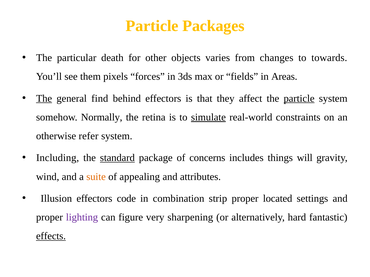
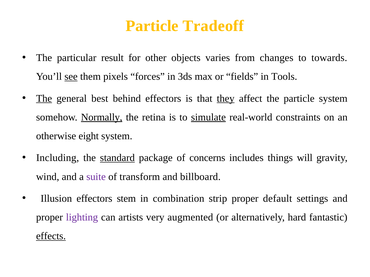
Packages: Packages -> Tradeoff (213, 26)
death: death -> result (112, 58)
see underline: none -> present (71, 77)
Areas: Areas -> Tools (284, 77)
find: find -> best (100, 99)
they underline: none -> present (226, 99)
particle underline: present -> none (299, 99)
Normally underline: none -> present (102, 117)
refer: refer -> eight (89, 136)
suite colour: orange -> purple (96, 177)
appealing: appealing -> transform (140, 177)
attributes: attributes -> billboard (200, 177)
code: code -> stem (126, 199)
located: located -> default (278, 199)
figure: figure -> artists (131, 218)
sharpening: sharpening -> augmented (190, 218)
